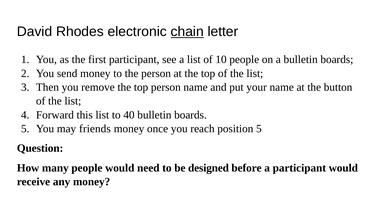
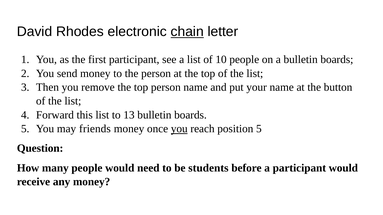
40: 40 -> 13 (129, 115)
you underline: none -> present (179, 129)
designed: designed -> students (208, 168)
